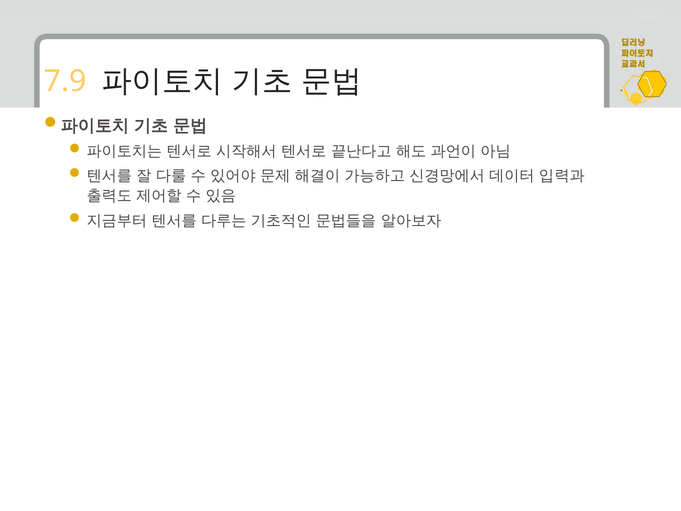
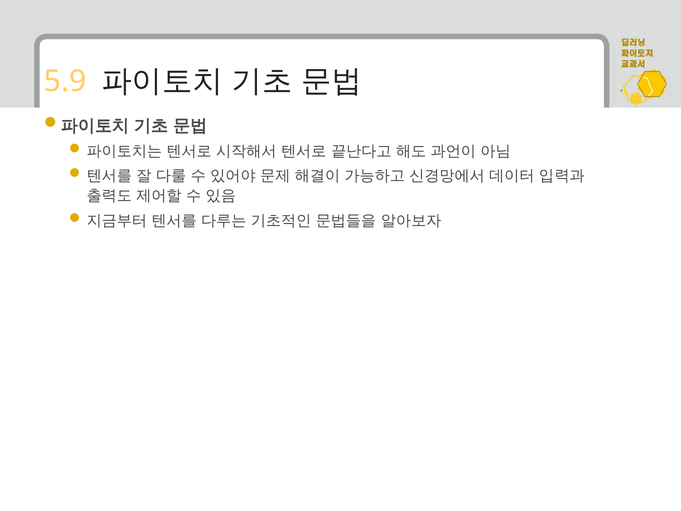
7.9: 7.9 -> 5.9 (65, 81)
